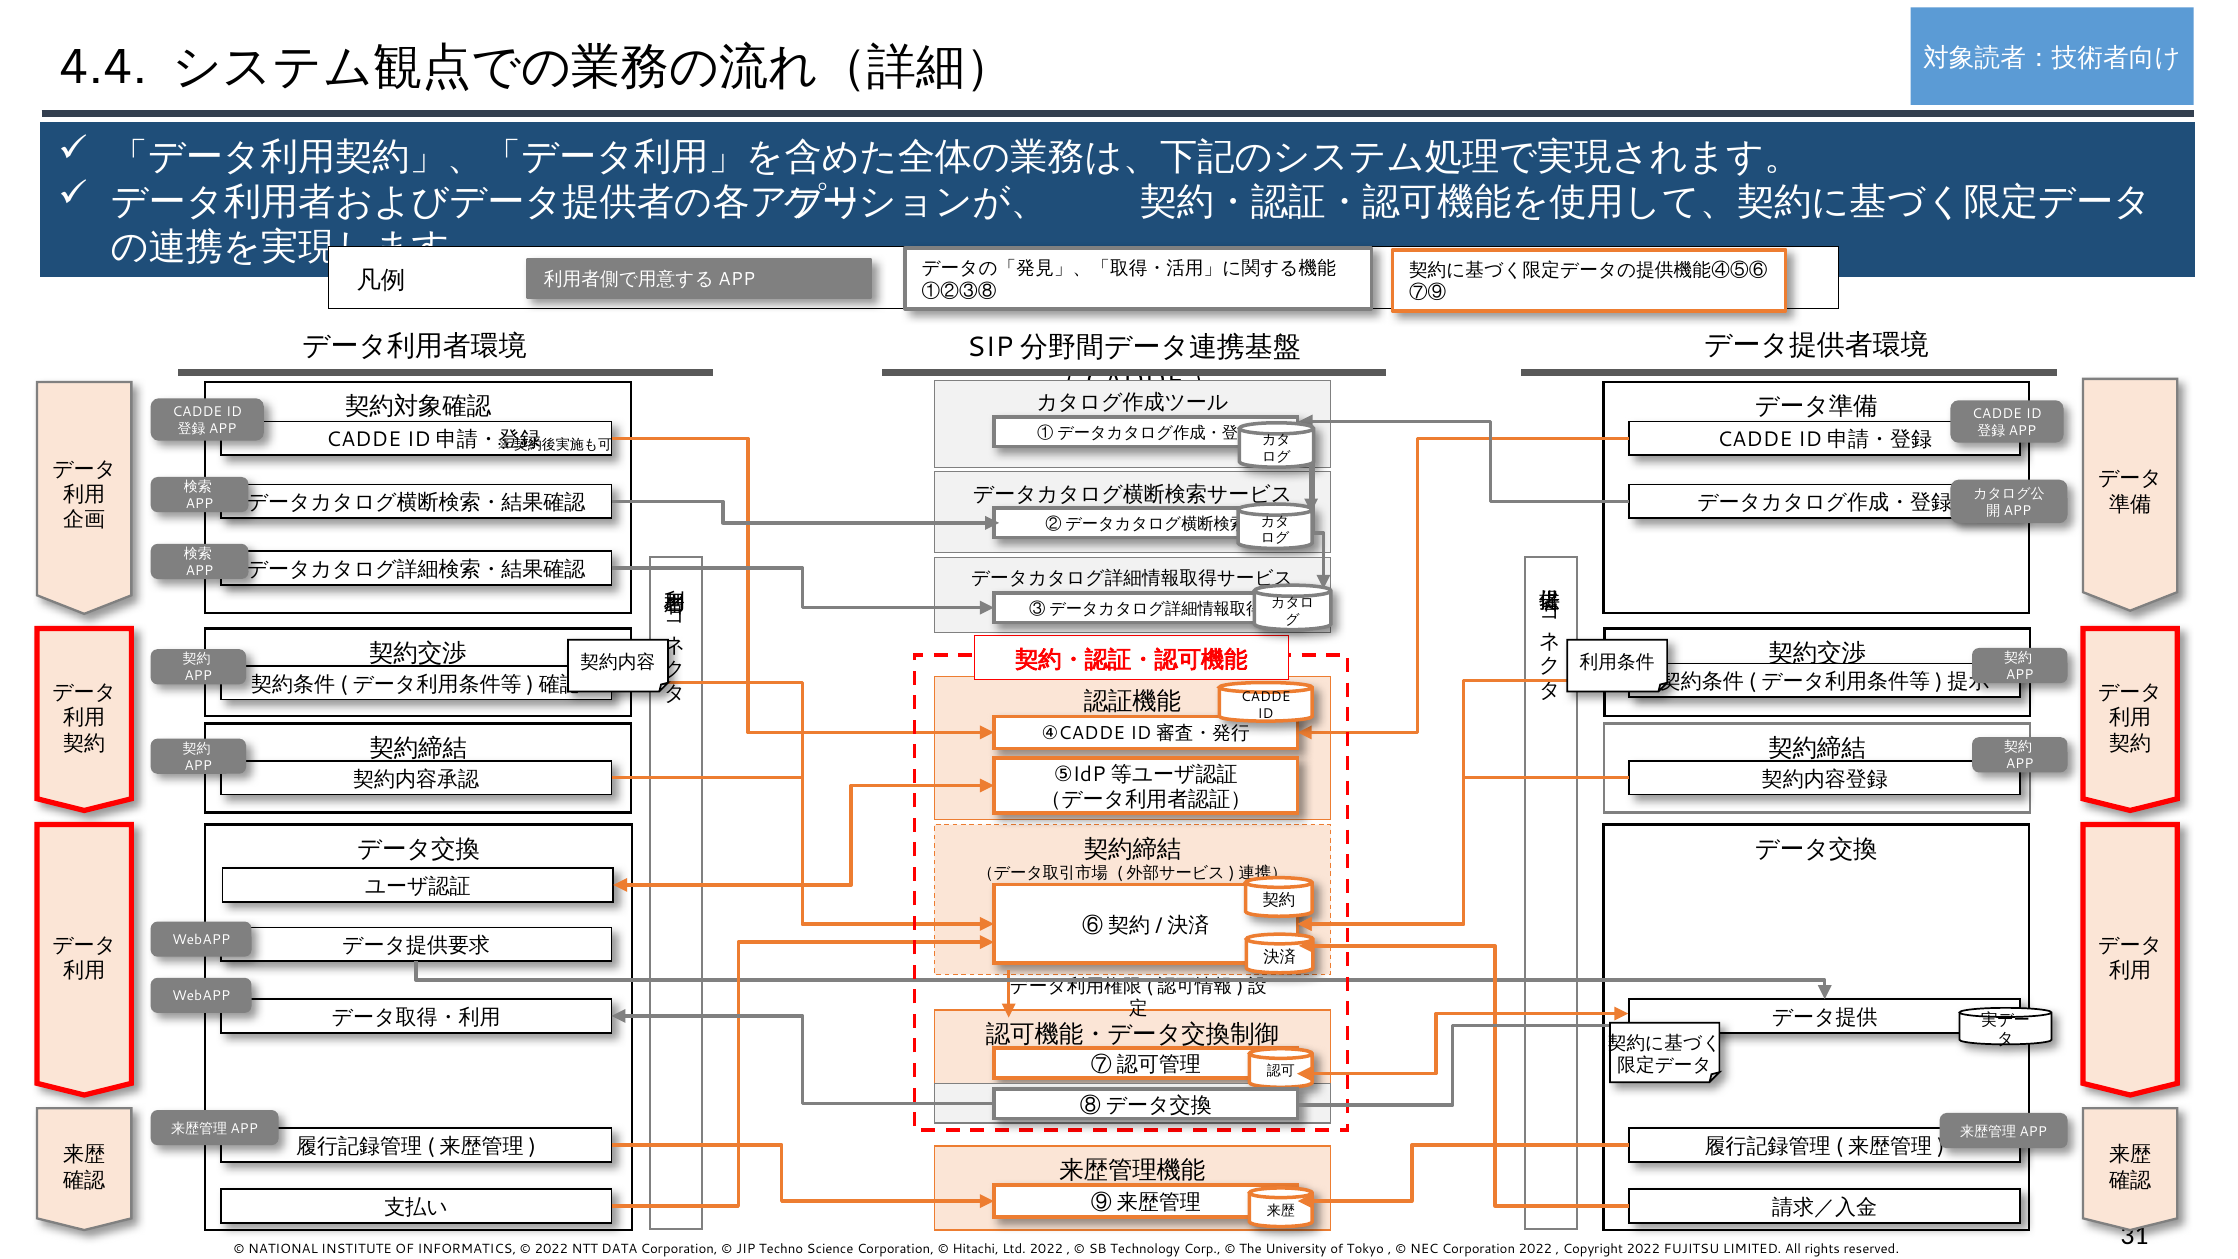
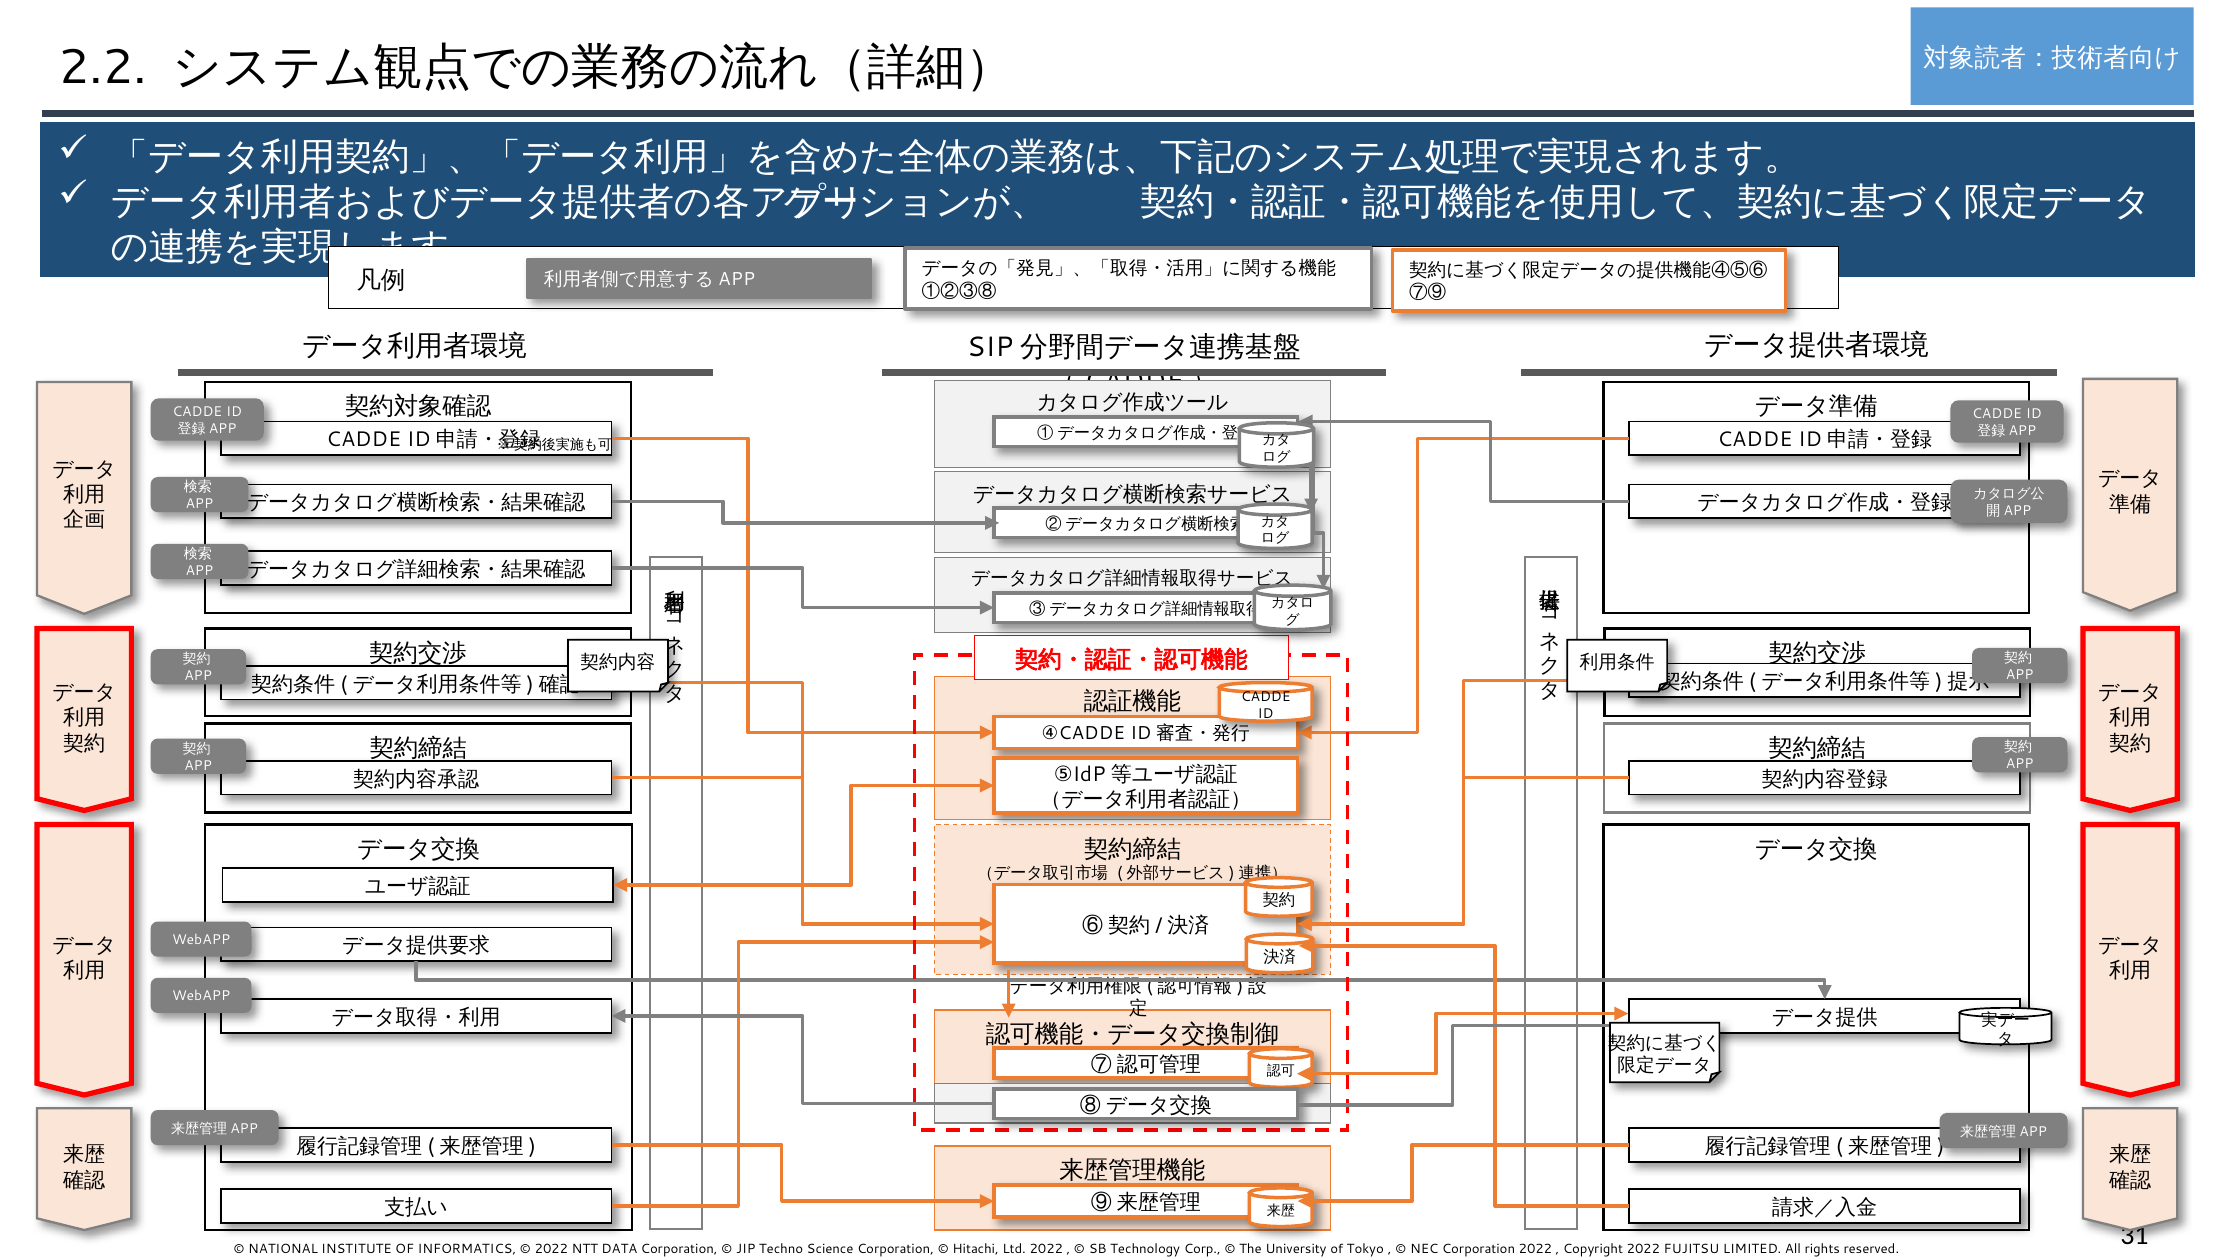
4.4: 4.4 -> 2.2 (103, 67)
